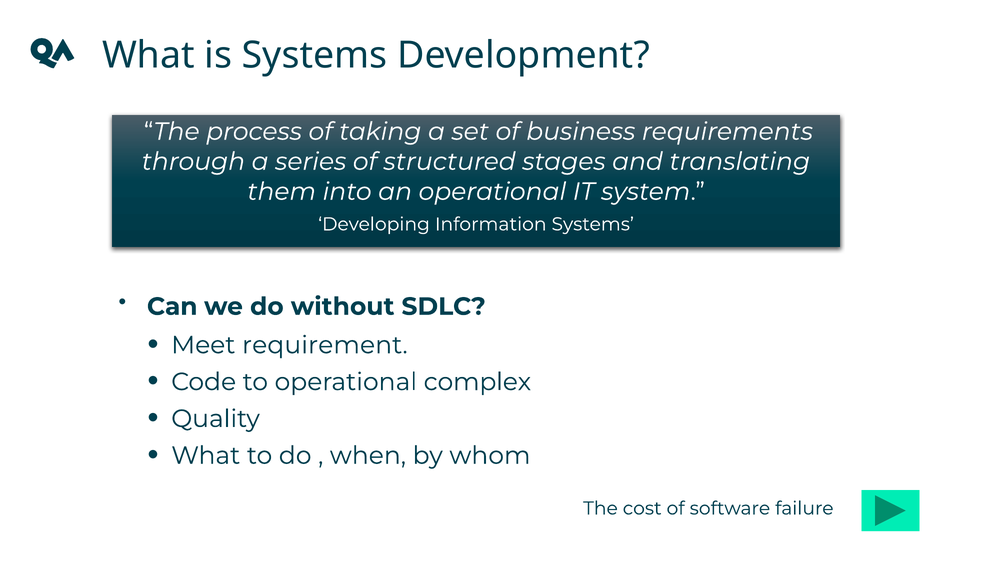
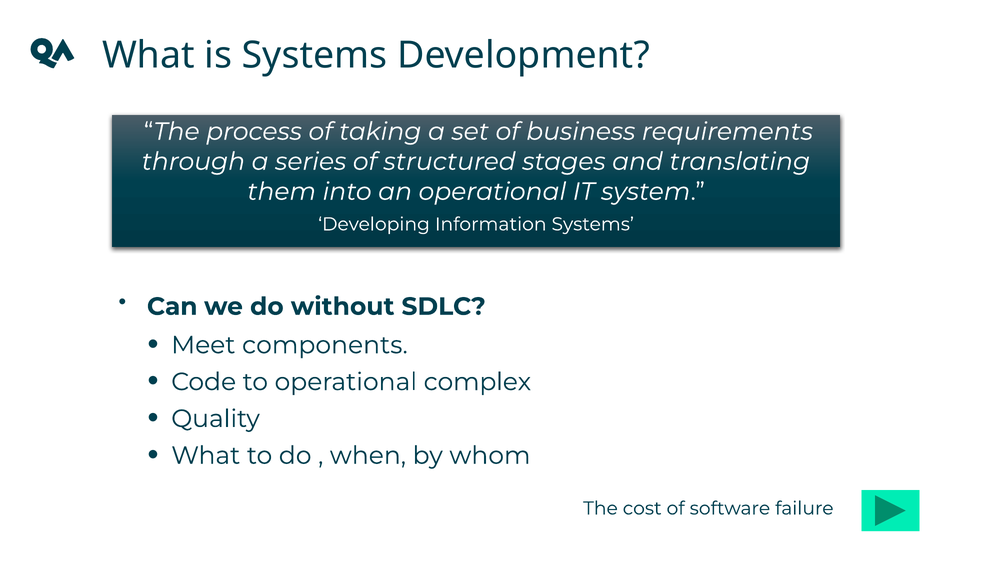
requirement: requirement -> components (325, 345)
